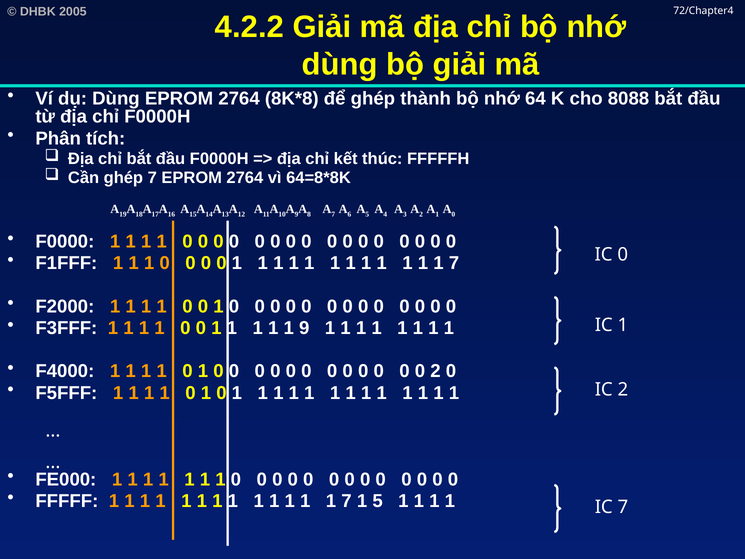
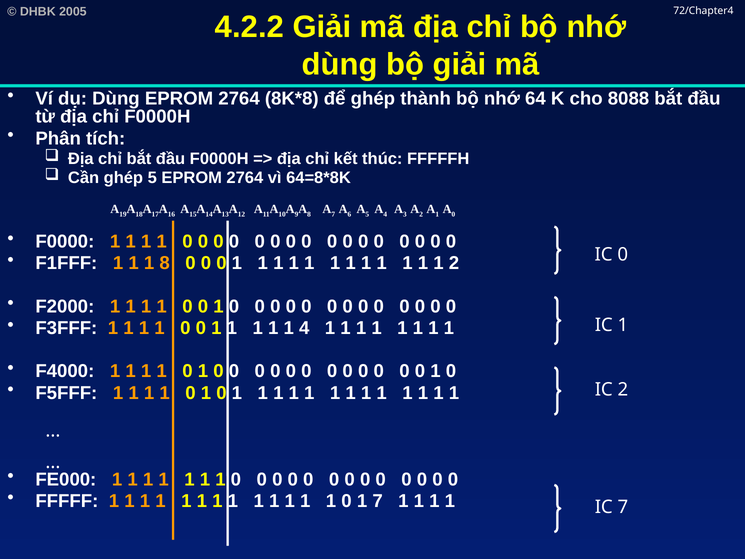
ghép 7: 7 -> 5 (152, 178)
0: 0 -> 8 (165, 263)
7: 7 -> 2 (454, 263)
1 9: 9 -> 4 (304, 328)
2: 2 -> 1 (435, 371)
7: 7 -> 0 (346, 501)
1 5: 5 -> 7 (378, 501)
